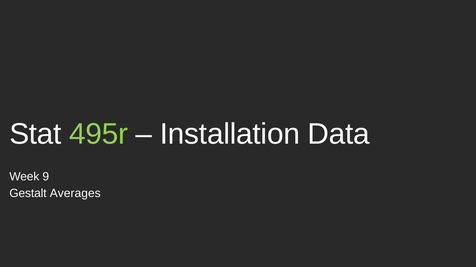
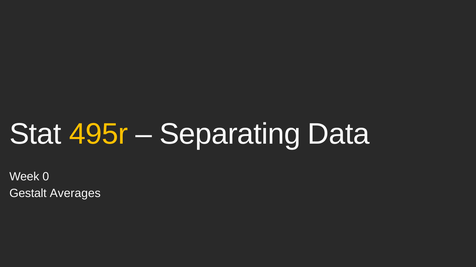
495r colour: light green -> yellow (99, 134)
Installation: Installation -> Separating (230, 134)
9: 9 -> 0 (46, 177)
